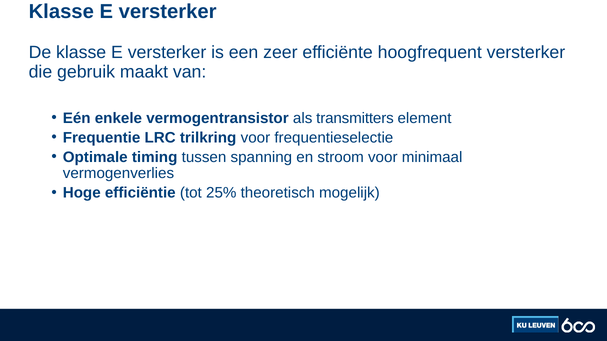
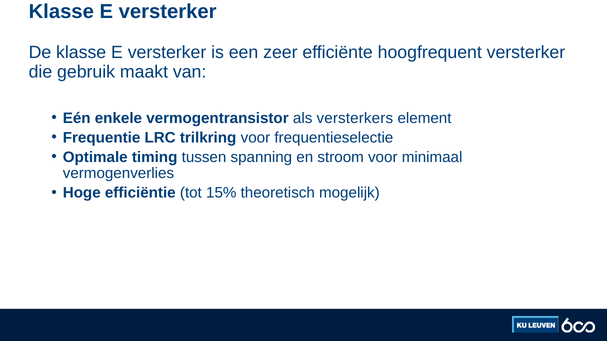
transmitters: transmitters -> versterkers (355, 118)
25%: 25% -> 15% (221, 193)
